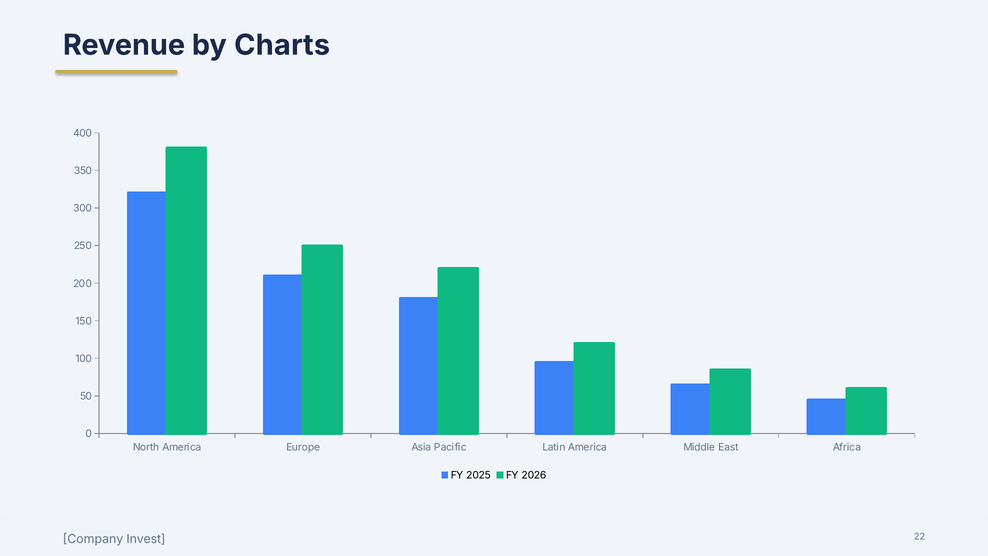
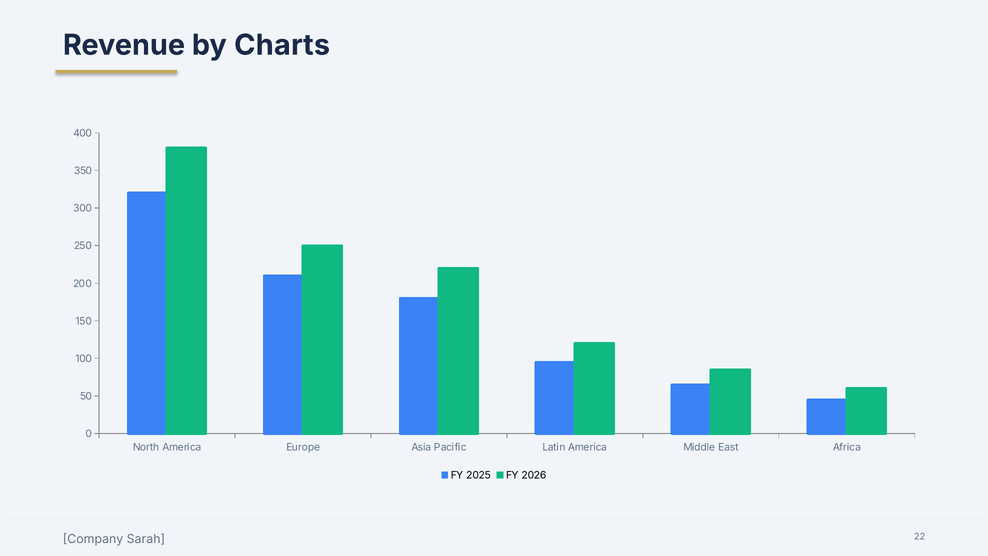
Invest: Invest -> Sarah (146, 539)
